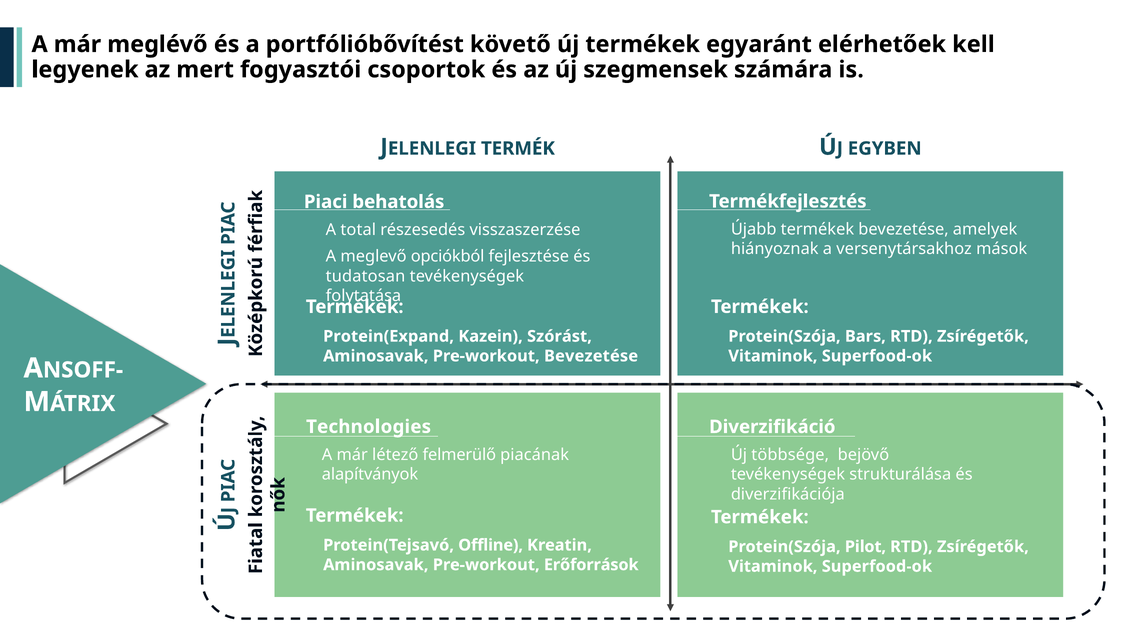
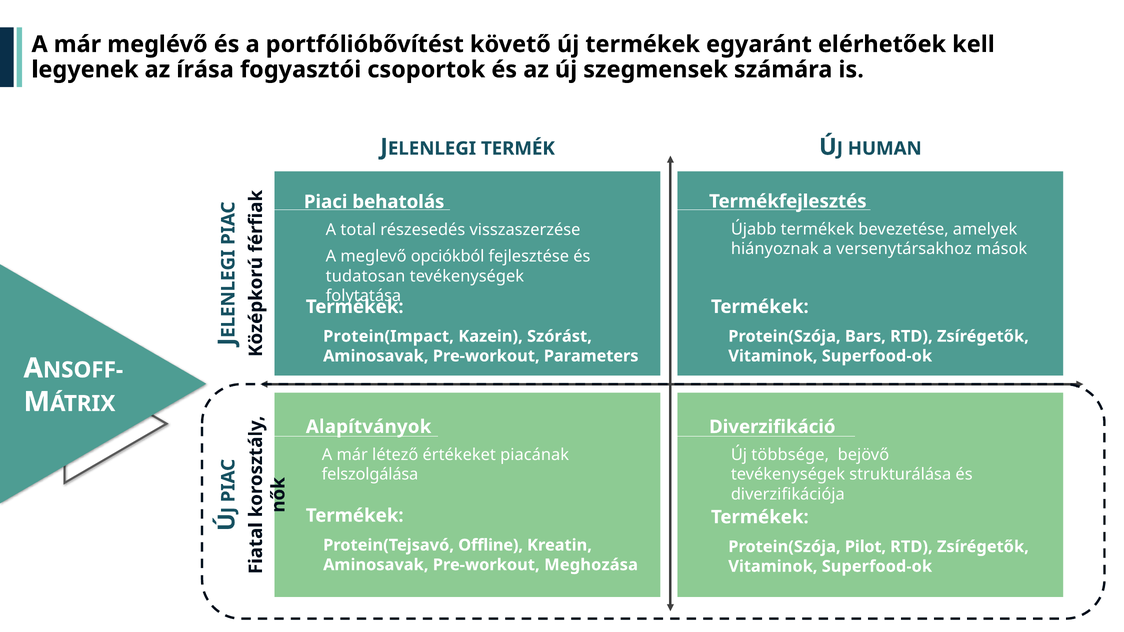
mert: mert -> írása (205, 70)
EGYBEN: EGYBEN -> HUMAN (885, 149)
Protein(Expand: Protein(Expand -> Protein(Impact (389, 336)
Pre-workout Bevezetése: Bevezetése -> Parameters (591, 356)
Technologies: Technologies -> Alapítványok (369, 427)
felmerülő: felmerülő -> értékeket (459, 455)
alapítványok: alapítványok -> felszolgálása (370, 475)
Erőforrások: Erőforrások -> Meghozása (591, 565)
